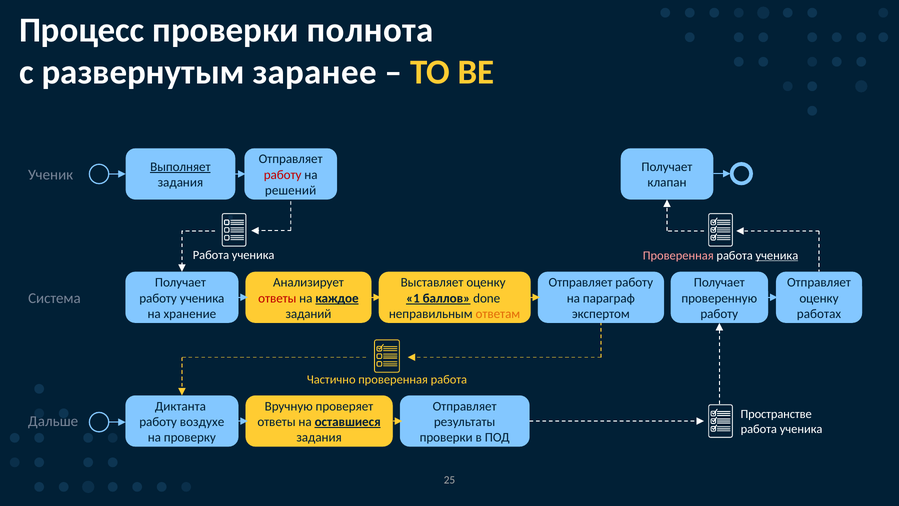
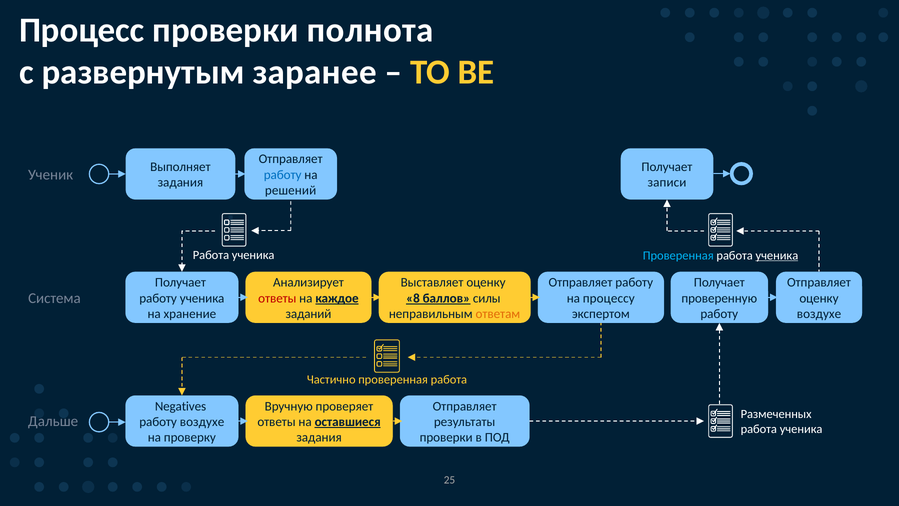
Выполняет underline: present -> none (180, 167)
работу colour: red -> blue (283, 175)
клапан: клапан -> записи (667, 183)
Проверенная colour: pink -> light blue (678, 255)
1: 1 -> 8 (413, 298)
done: done -> силы (487, 298)
параграф: параграф -> процессу (609, 298)
работах: работах -> воздухе (819, 314)
Диктанта: Диктанта -> Negatives (181, 406)
Пространстве: Пространстве -> Размеченных (776, 414)
